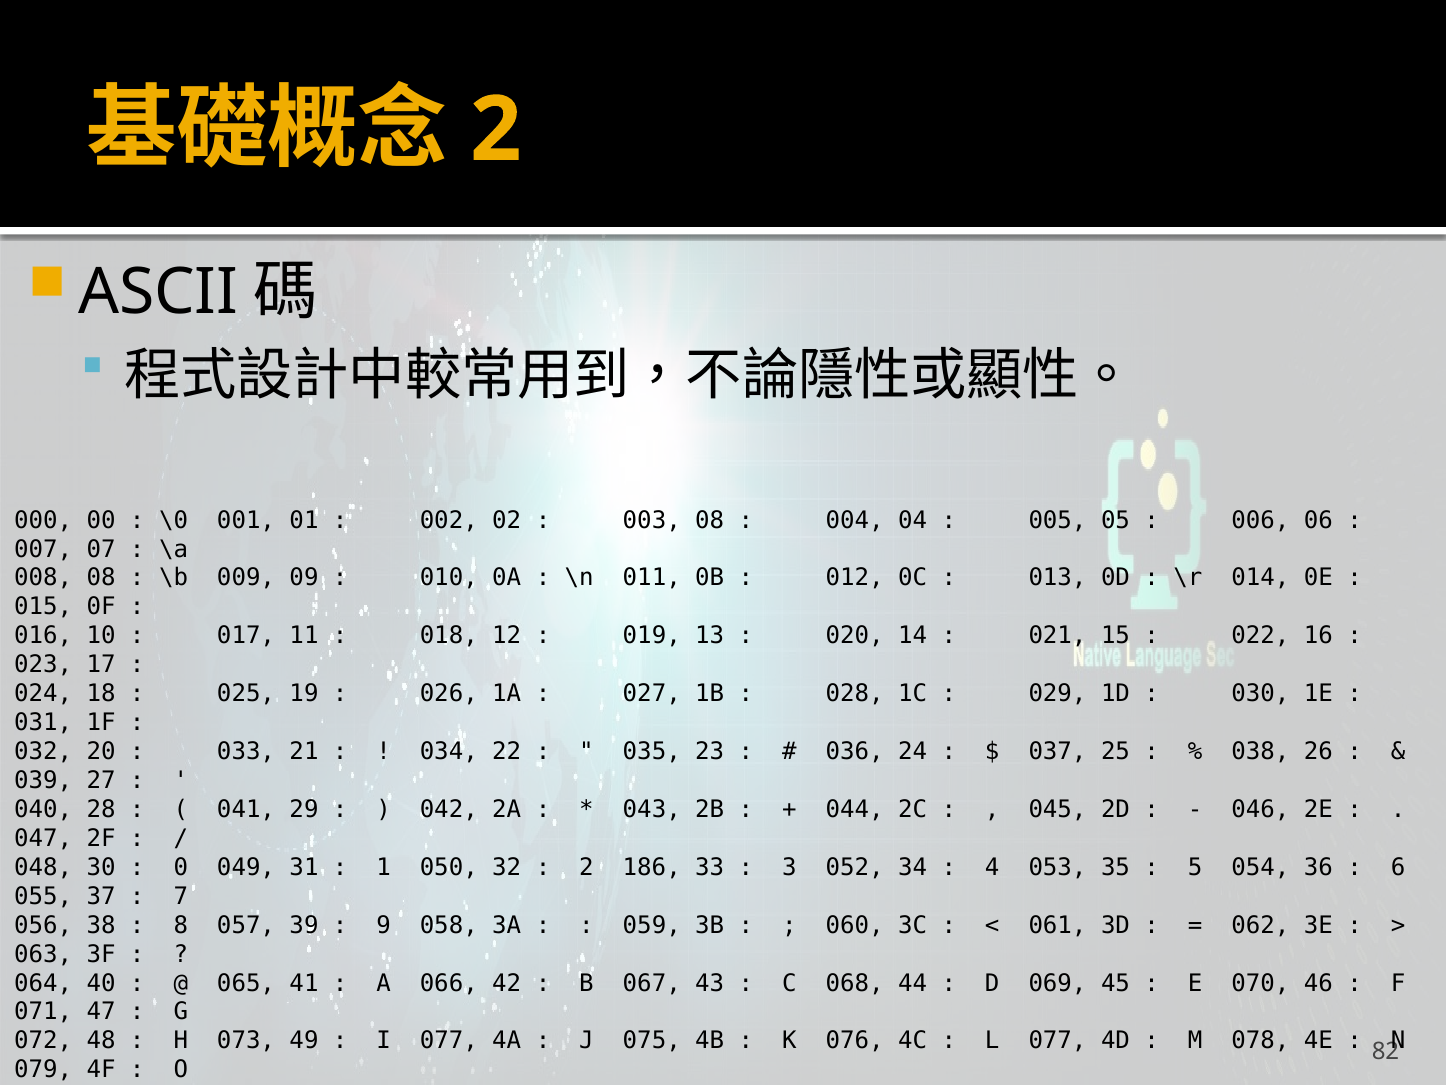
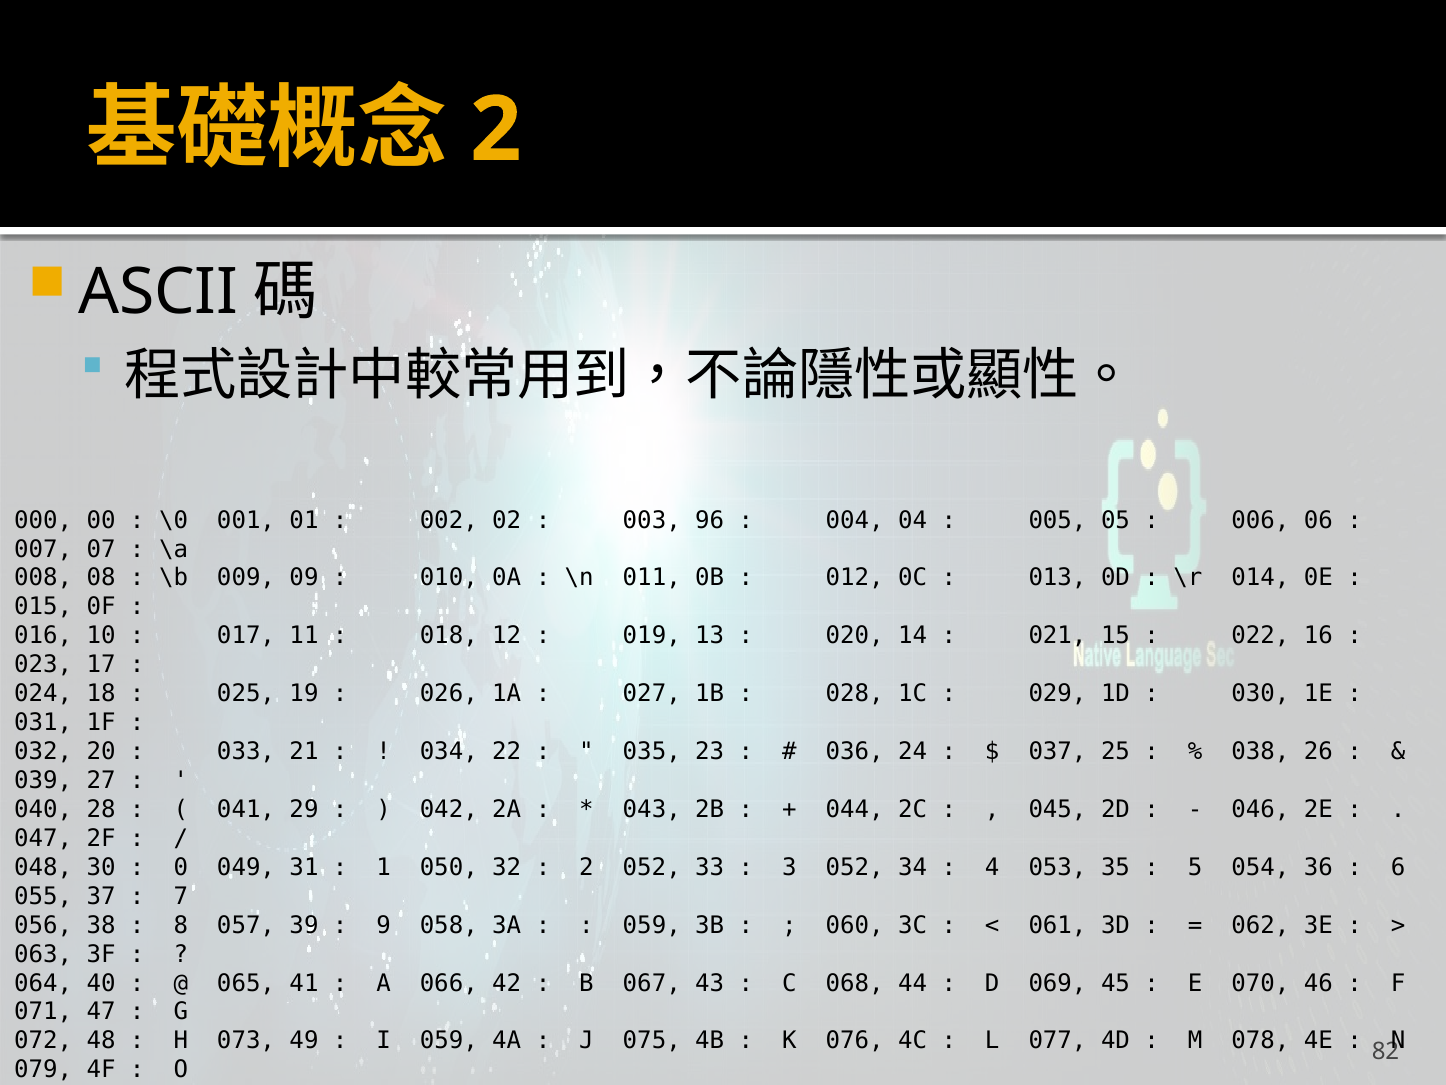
003 08: 08 -> 96 (710, 520)
2 186: 186 -> 052 (652, 867)
I 077: 077 -> 059 (449, 1040)
